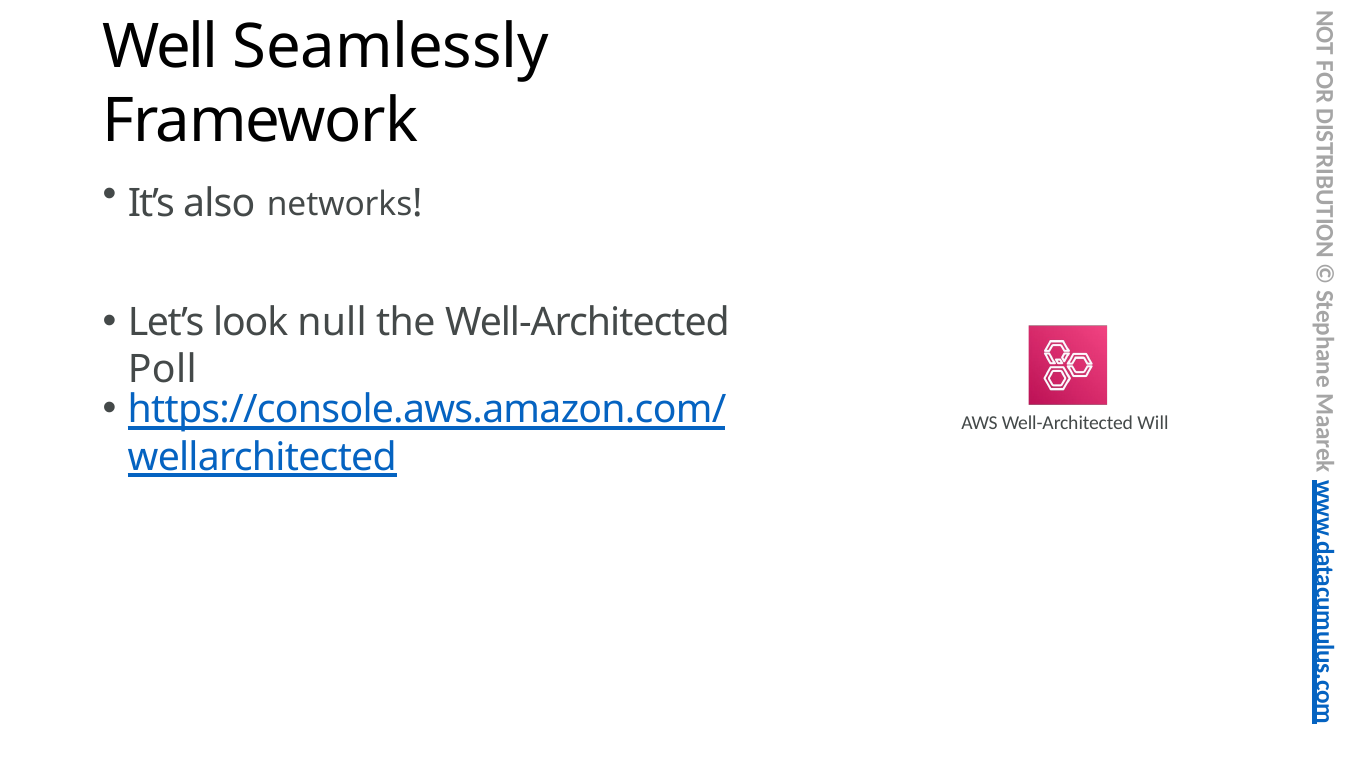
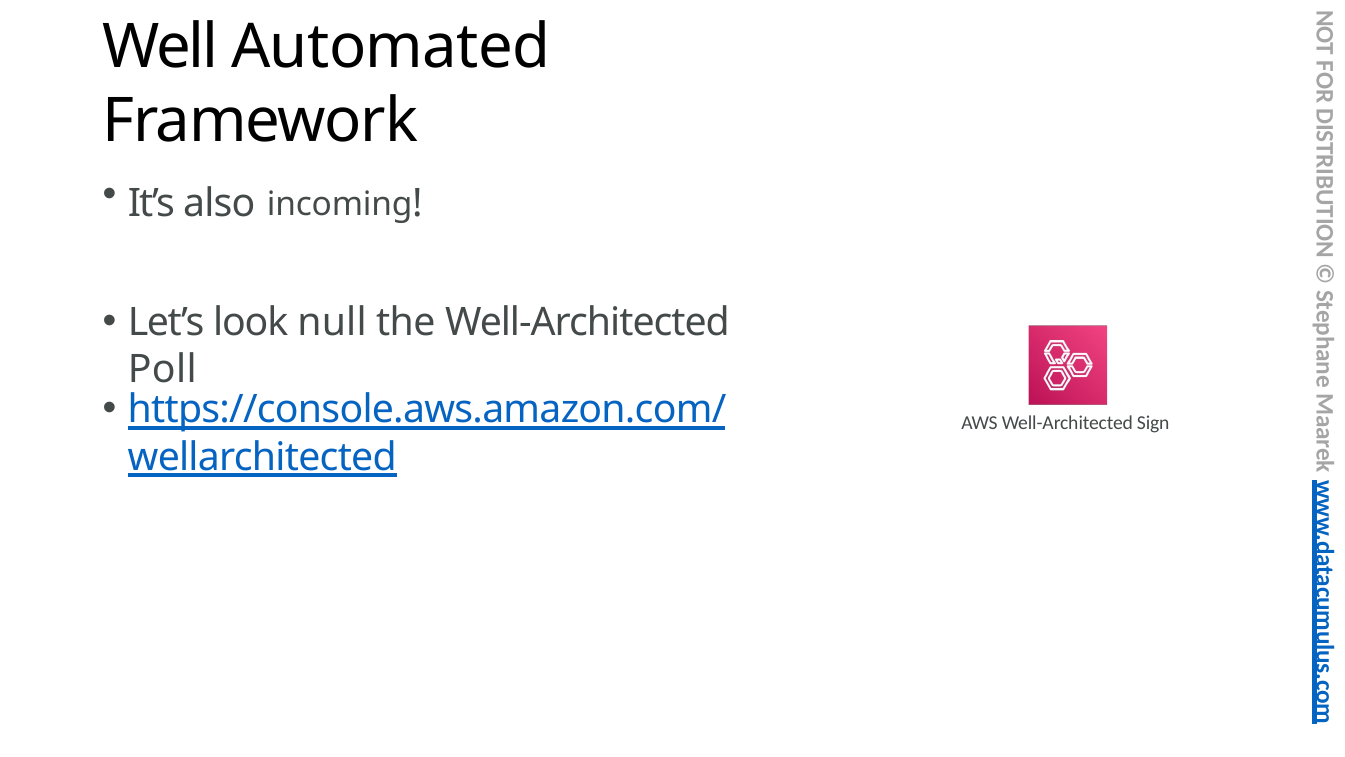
Seamlessly: Seamlessly -> Automated (391, 48)
networks: networks -> incoming (340, 204)
Will: Will -> Sign (1153, 423)
